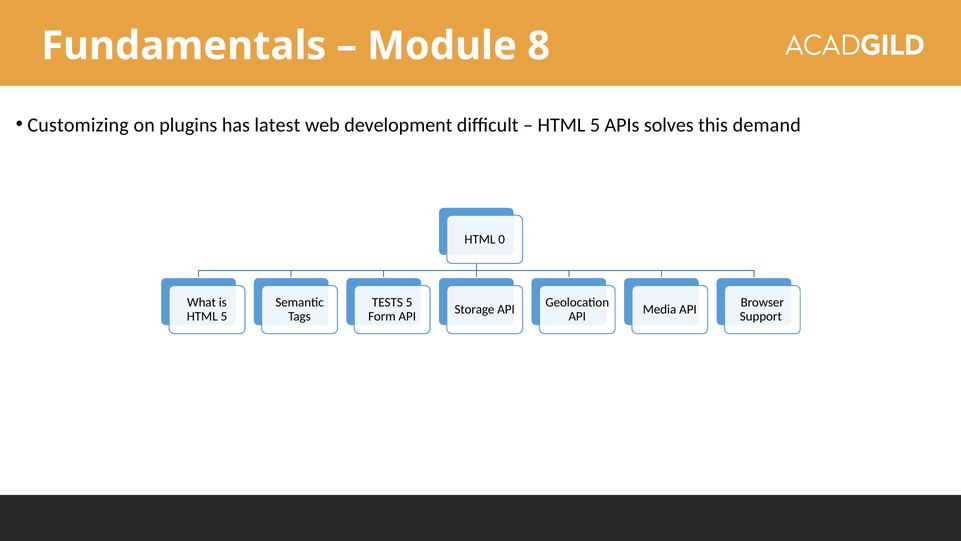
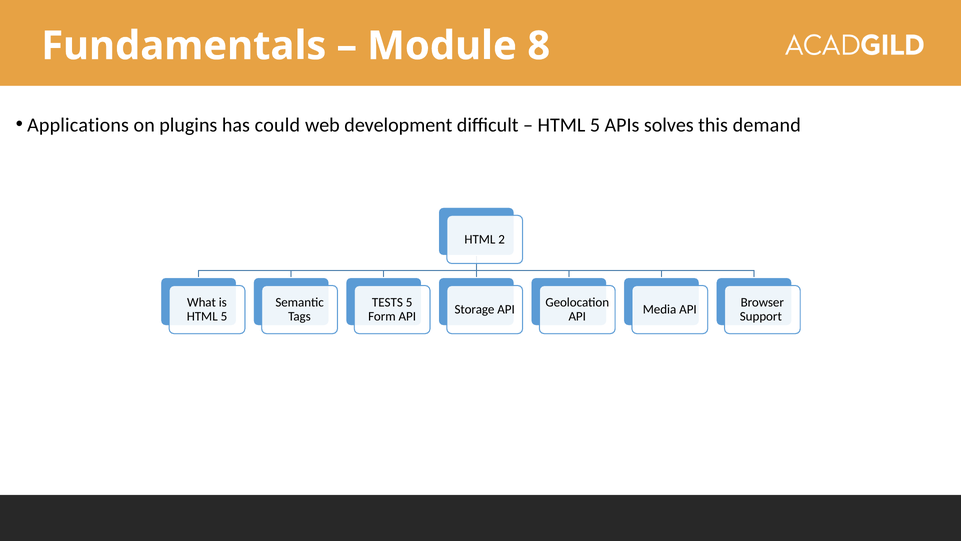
Customizing: Customizing -> Applications (78, 125)
latest: latest -> could (277, 125)
0: 0 -> 2 (502, 239)
